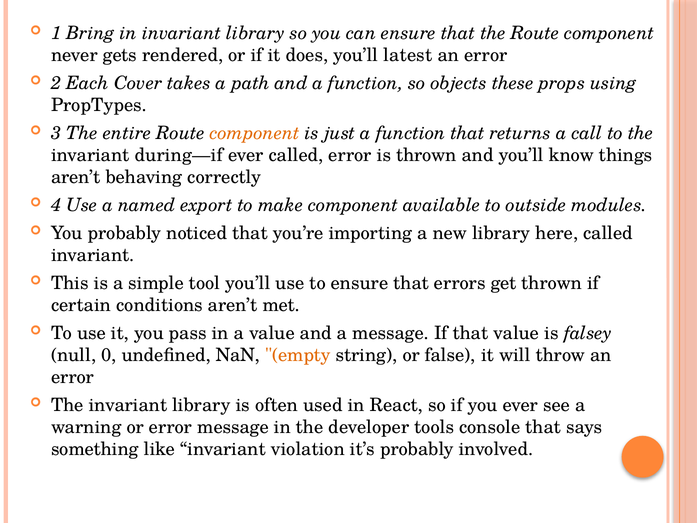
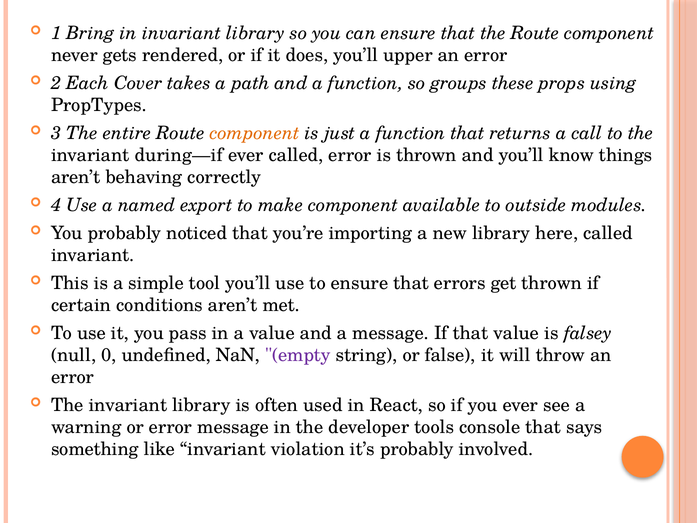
latest: latest -> upper (408, 55)
objects: objects -> groups (459, 83)
empty colour: orange -> purple (298, 355)
